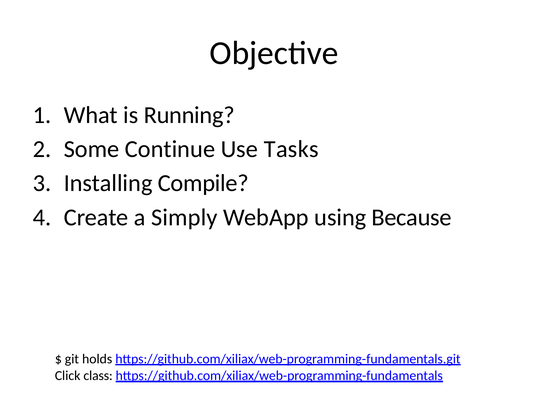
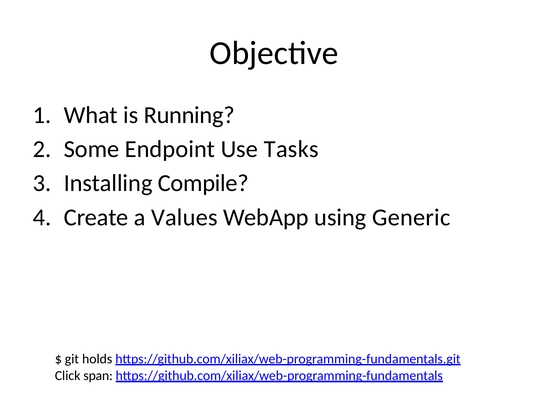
Continue: Continue -> Endpoint (170, 149)
Simply: Simply -> Values (184, 217)
Because: Because -> Generic (411, 217)
class: class -> span (98, 376)
